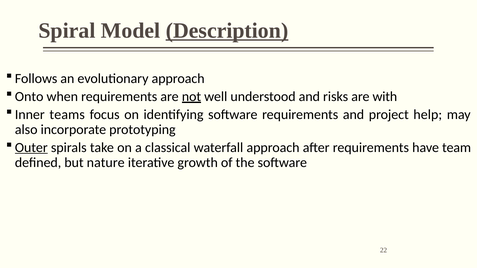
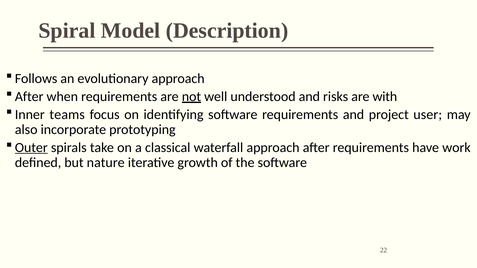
Description underline: present -> none (227, 31)
Onto: Onto -> After (29, 97)
help: help -> user (428, 115)
team: team -> work (457, 148)
